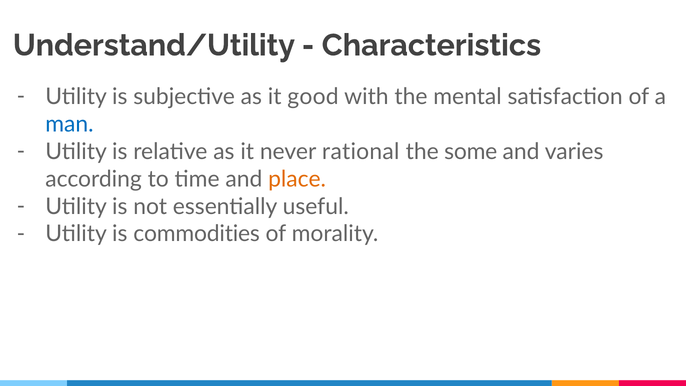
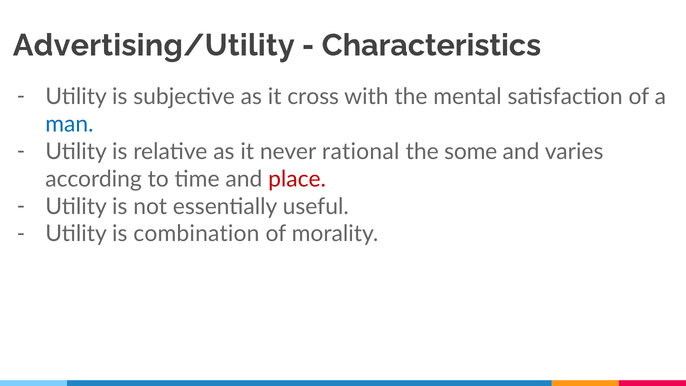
Understand/Utility: Understand/Utility -> Advertising/Utility (154, 45)
good: good -> cross (313, 97)
place colour: orange -> red (297, 179)
commodities: commodities -> combination (196, 234)
